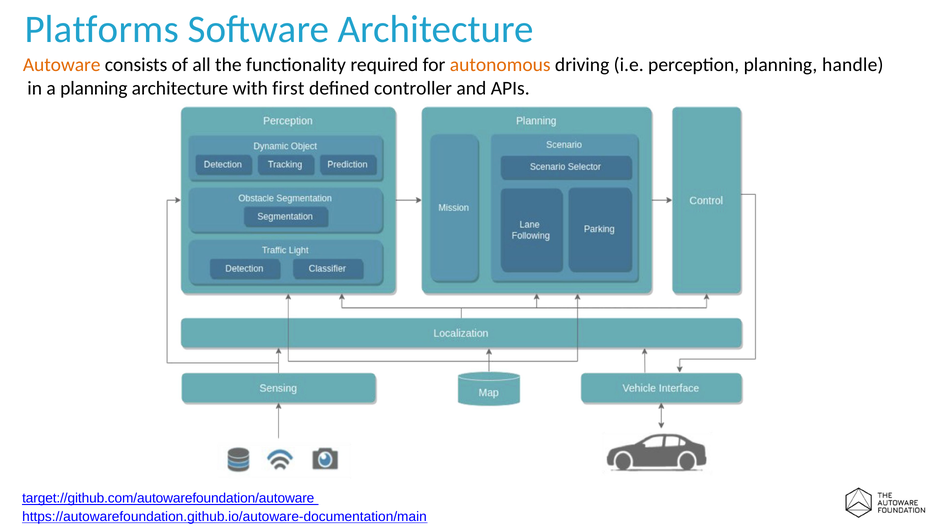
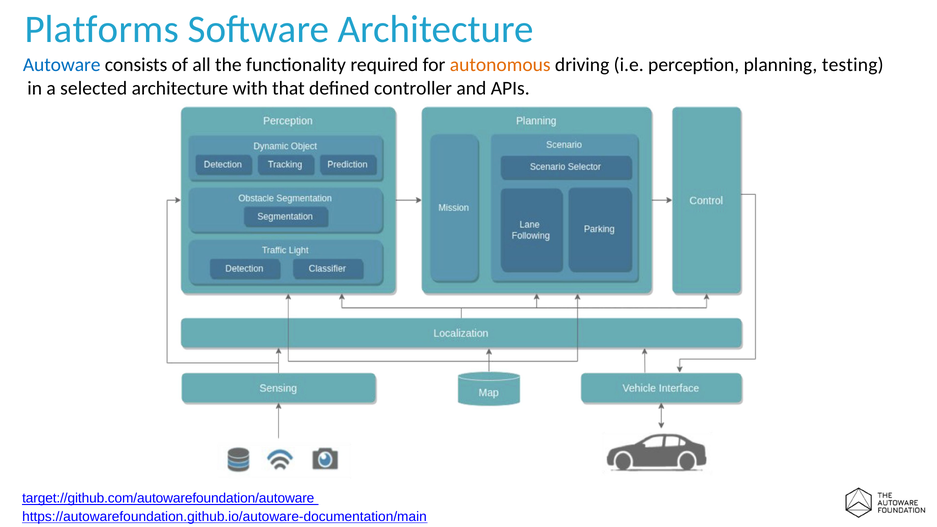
Autoware colour: orange -> blue (62, 65)
handle: handle -> testing (853, 65)
a planning: planning -> selected (94, 88)
first: first -> that (288, 88)
